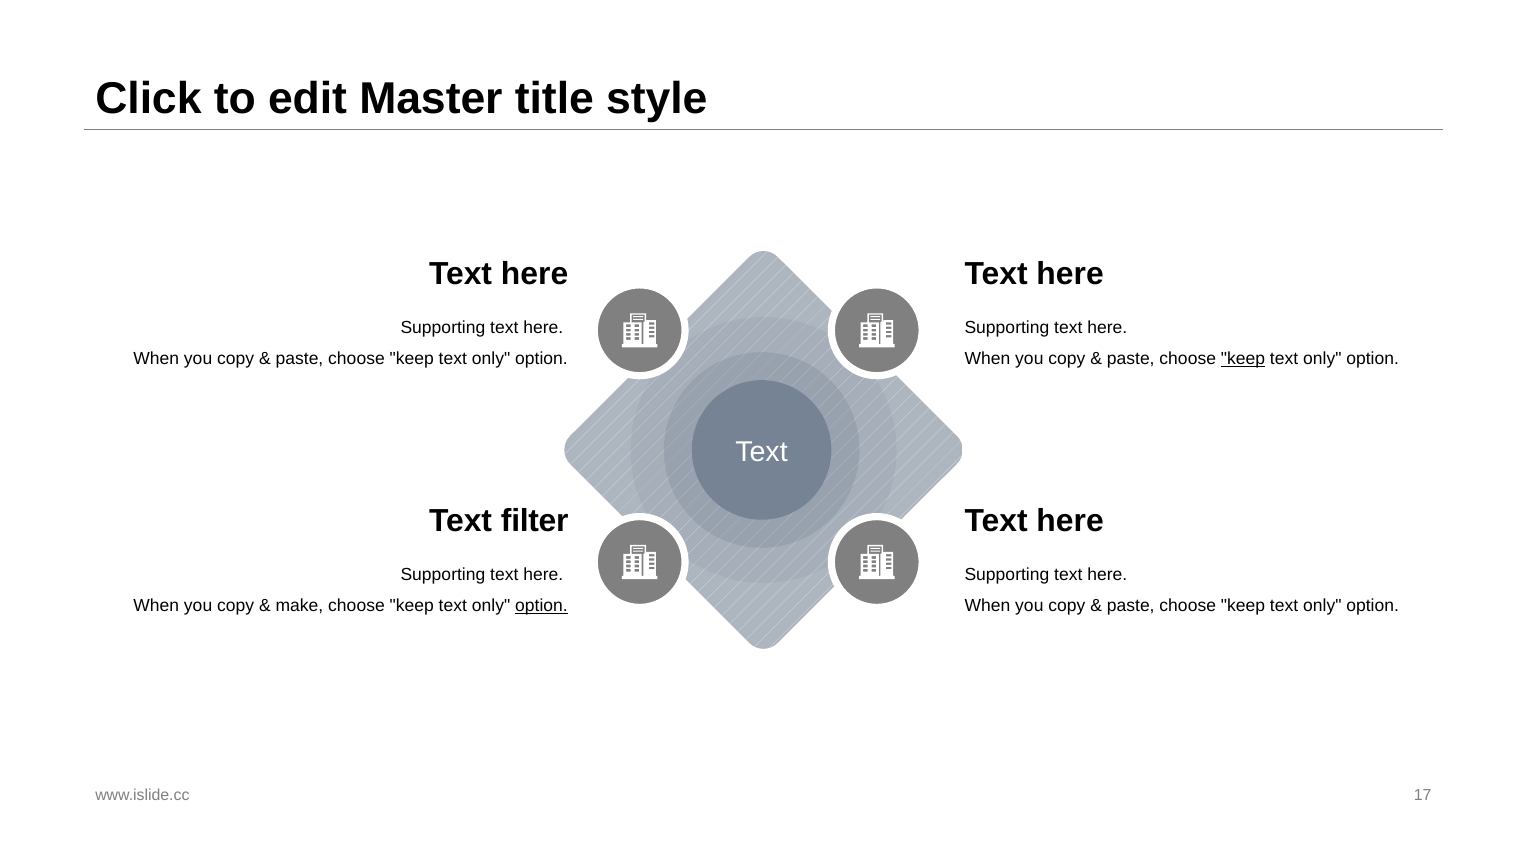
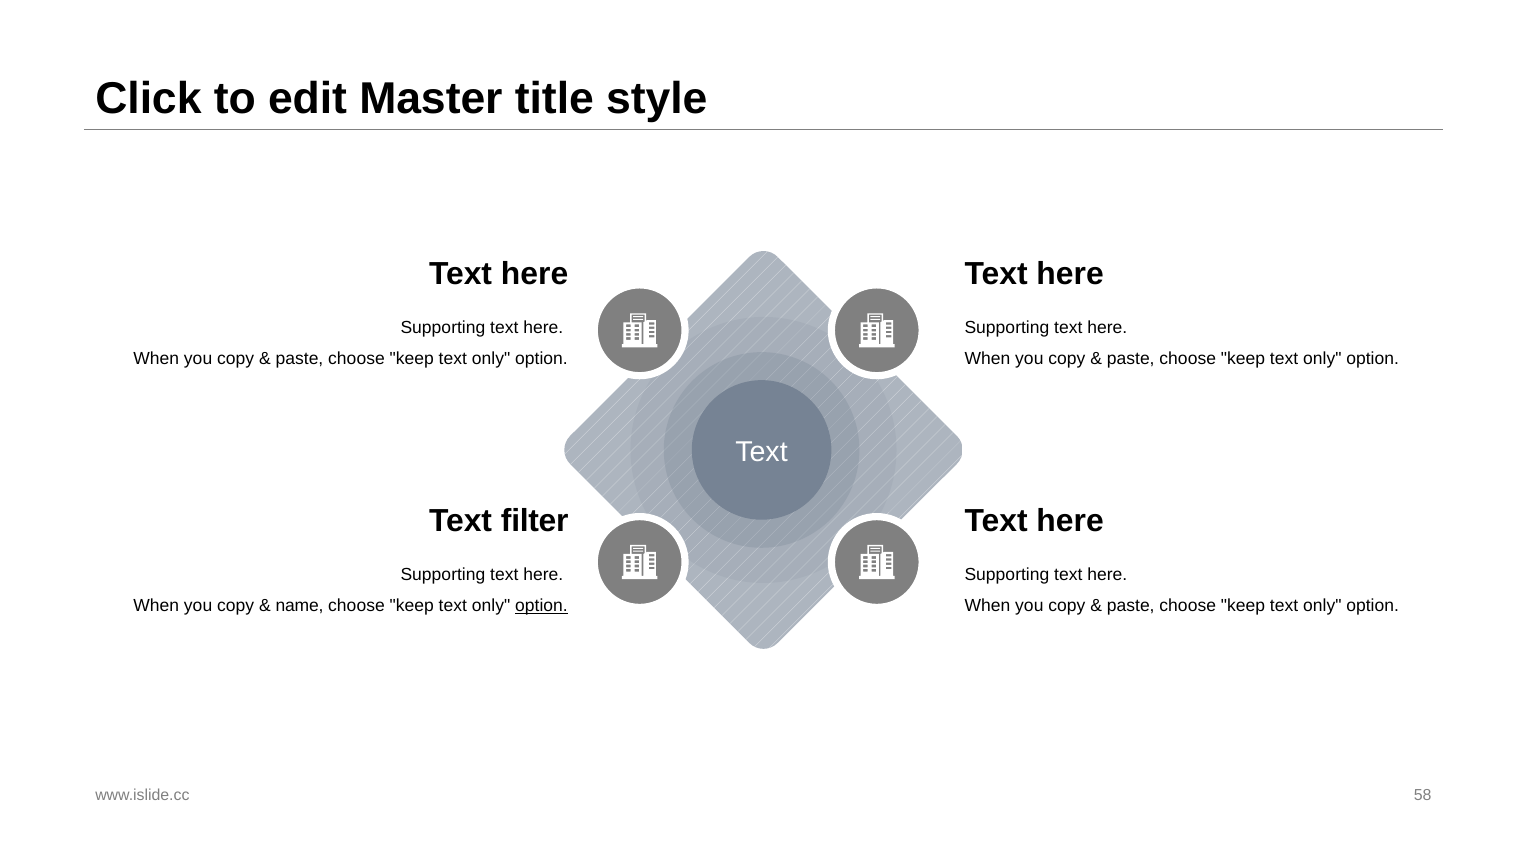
keep underline: present -> none (1243, 359)
make: make -> name (300, 606)
17: 17 -> 58 (1423, 796)
